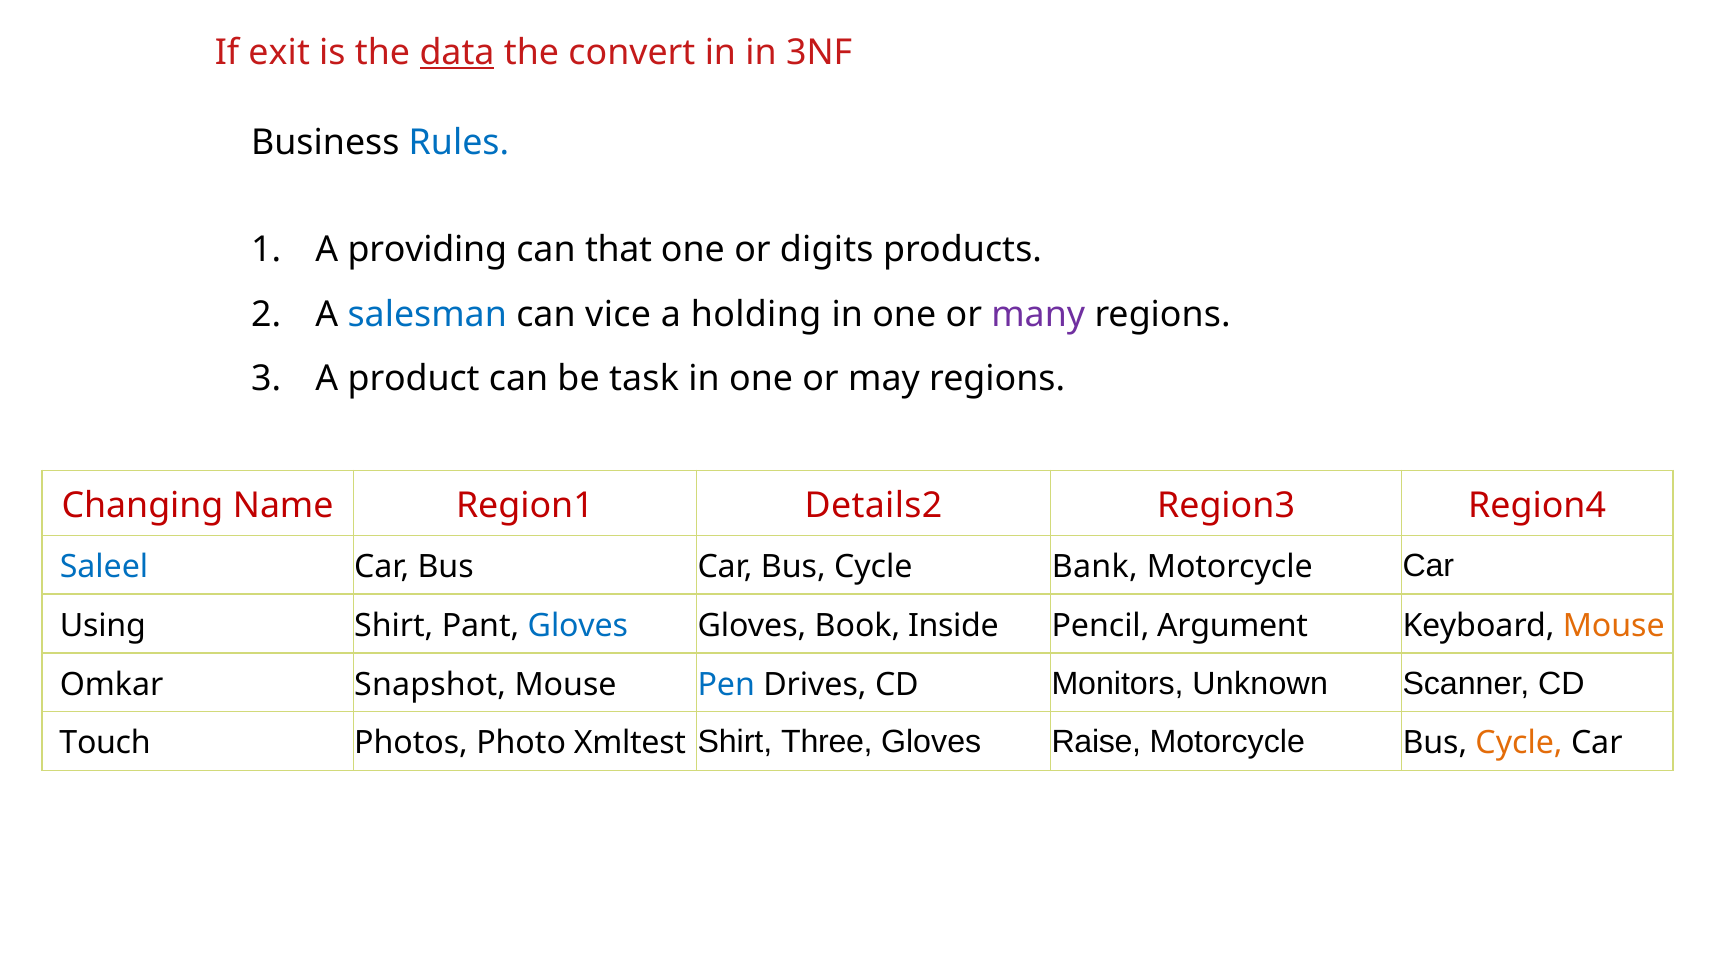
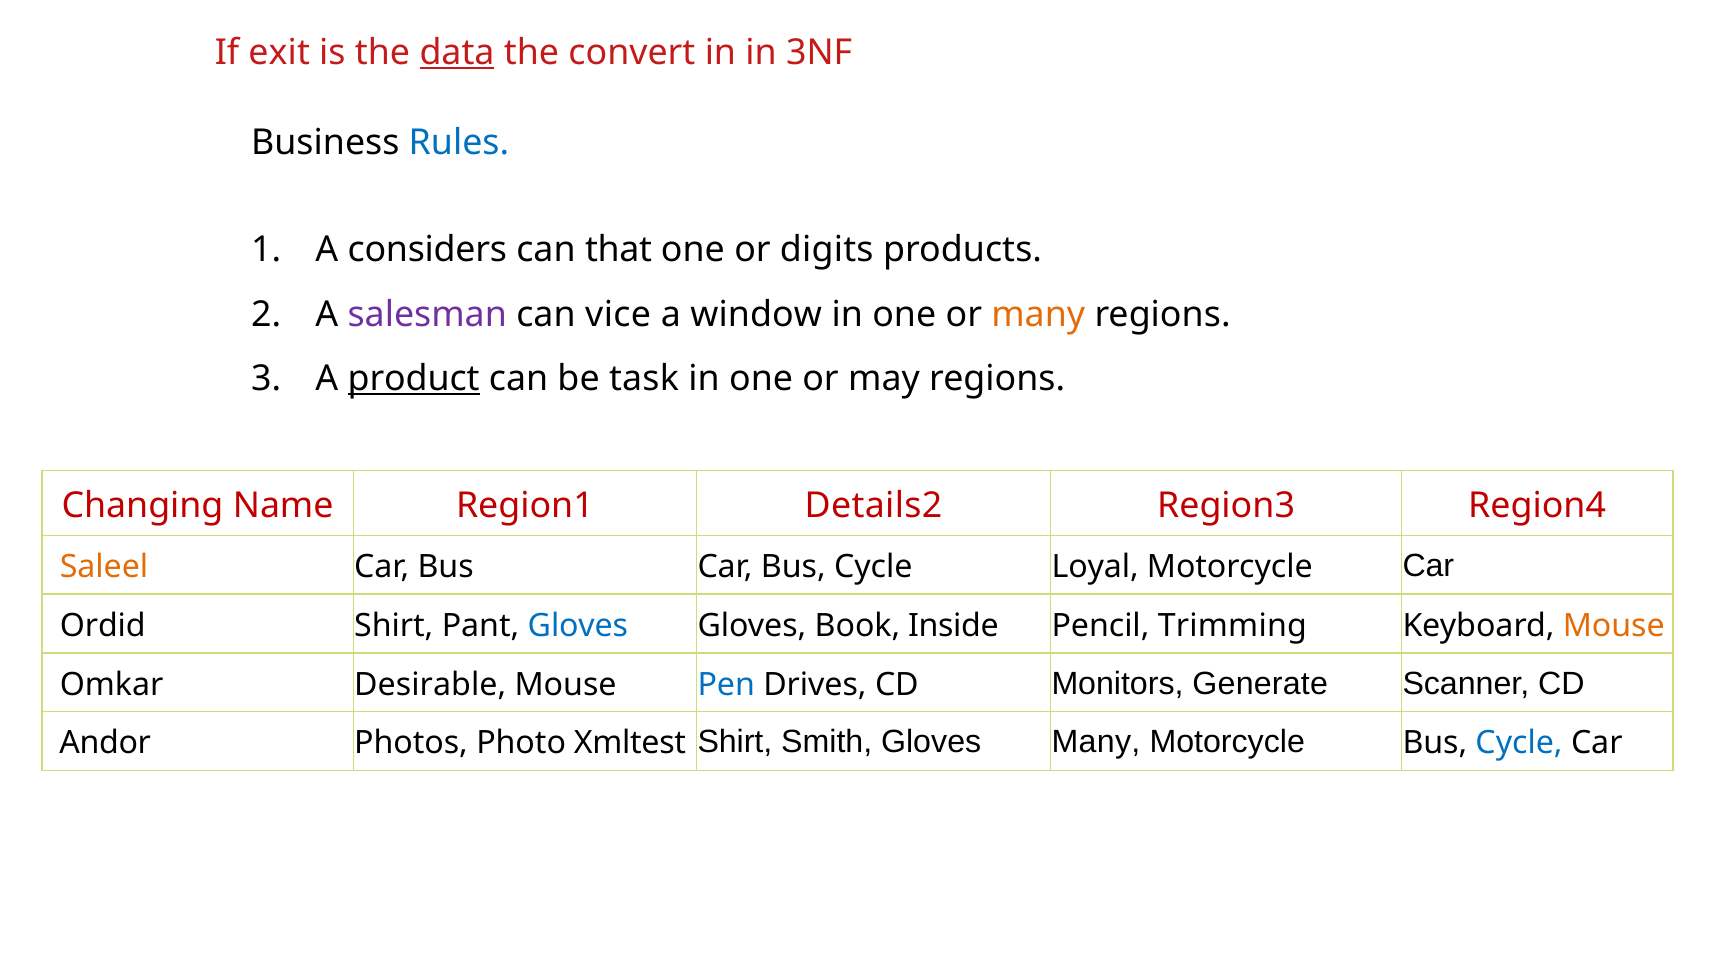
providing: providing -> considers (427, 250)
salesman colour: blue -> purple (427, 315)
holding: holding -> window (756, 315)
many colour: purple -> orange (1038, 315)
product underline: none -> present (414, 379)
Saleel colour: blue -> orange (104, 568)
Bank: Bank -> Loyal (1095, 568)
Using: Using -> Ordid (103, 626)
Argument: Argument -> Trimming (1232, 626)
Snapshot: Snapshot -> Desirable (430, 685)
Unknown: Unknown -> Generate (1260, 684)
Touch: Touch -> Andor (105, 744)
Three: Three -> Smith (827, 743)
Gloves Raise: Raise -> Many (1096, 743)
Cycle colour: orange -> blue (1519, 744)
